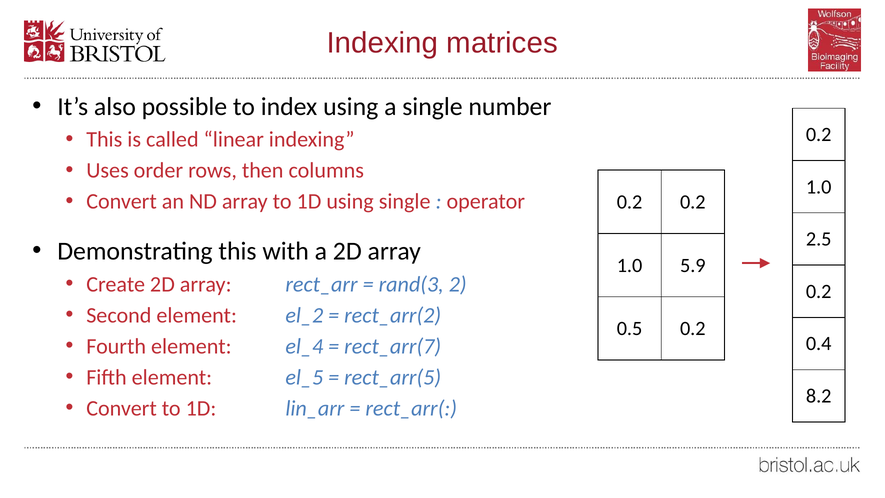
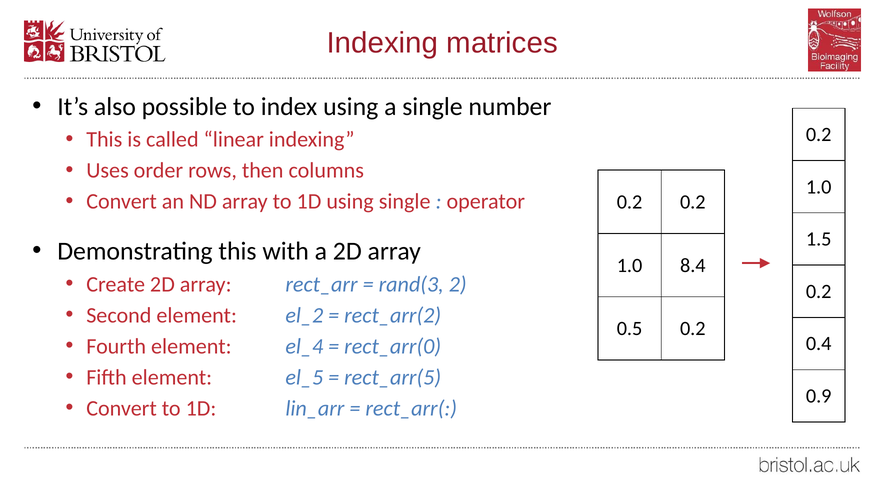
2.5: 2.5 -> 1.5 (819, 239)
5.9: 5.9 -> 8.4 (693, 265)
rect_arr(7: rect_arr(7 -> rect_arr(0 (393, 346)
8.2: 8.2 -> 0.9 (819, 396)
